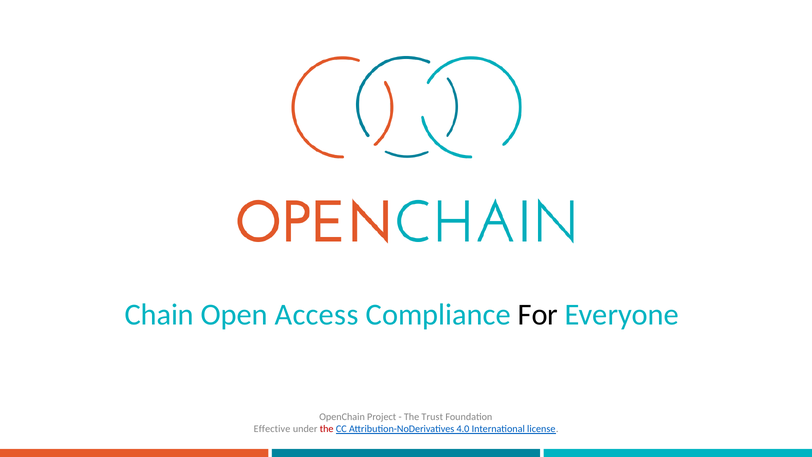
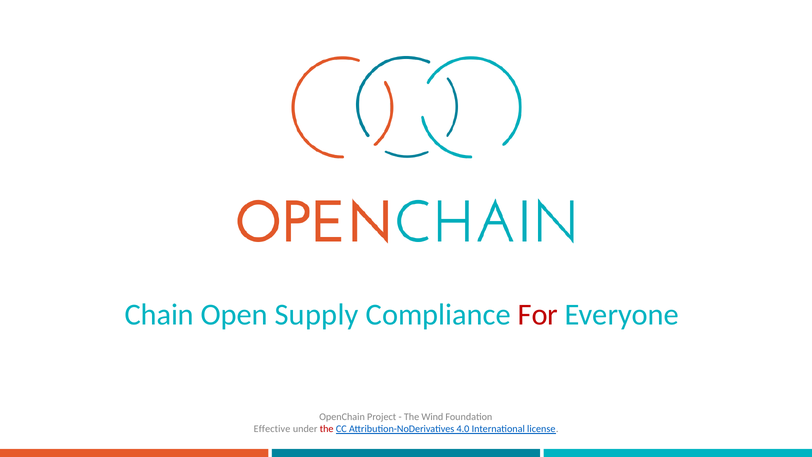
Access: Access -> Supply (317, 315)
For colour: black -> red (538, 315)
Trust: Trust -> Wind (432, 417)
